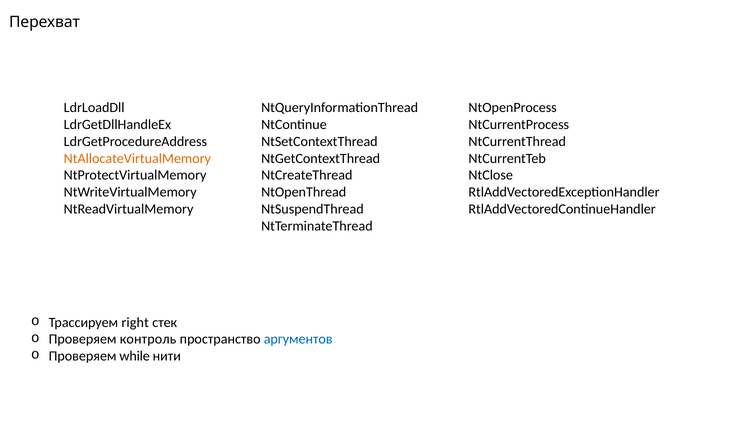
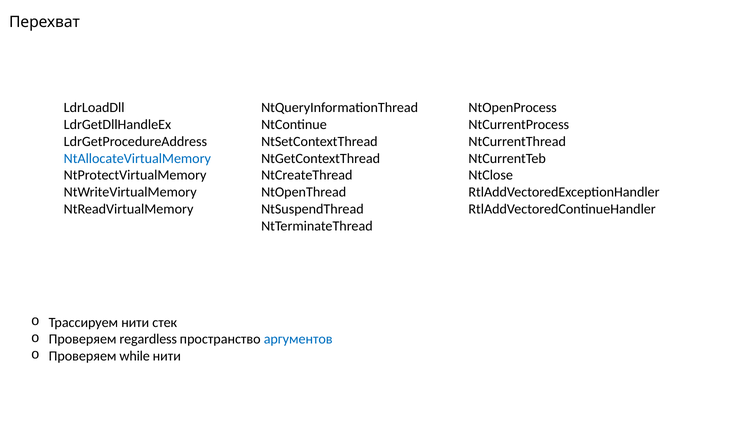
NtAllocateVirtualMemory colour: orange -> blue (137, 158)
Трассируем right: right -> нити (135, 322)
контроль: контроль -> regardless (148, 339)
